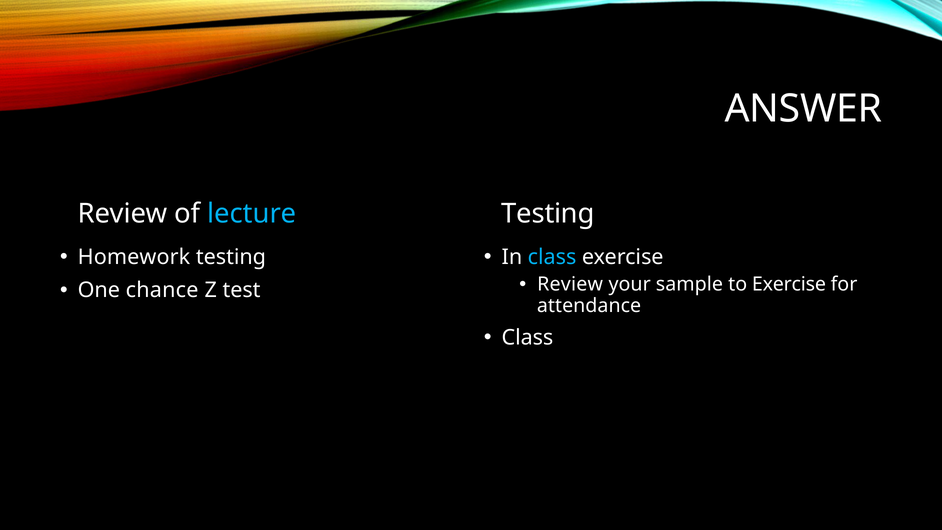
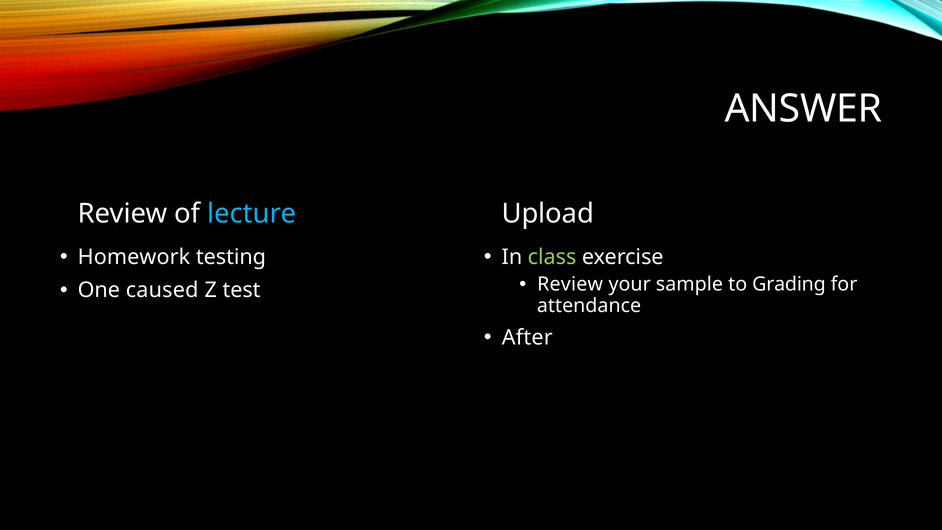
Testing: Testing -> Upload (548, 214)
class colour: light blue -> light green (552, 257)
to Exercise: Exercise -> Grading (789, 284)
chance: chance -> caused (162, 290)
Class: Class -> After (527, 338)
